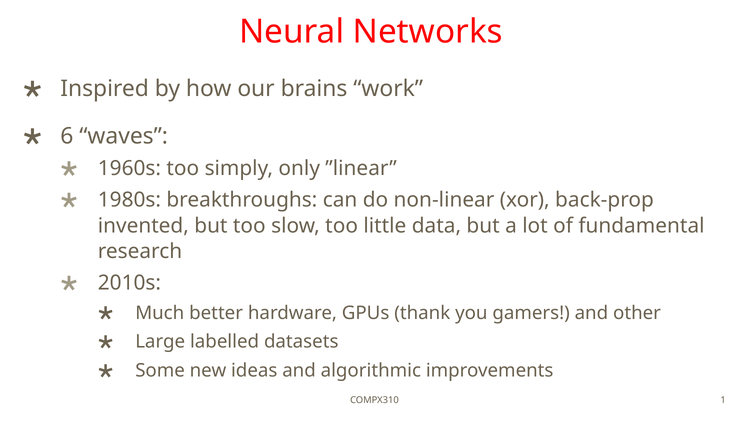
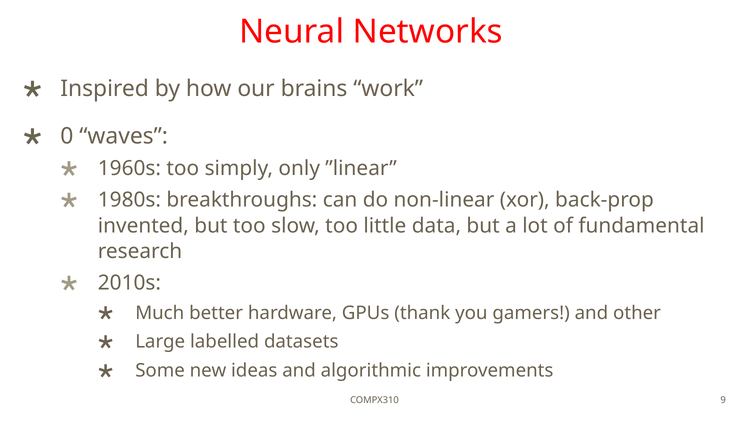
6: 6 -> 0 (67, 136)
1: 1 -> 9 (723, 401)
